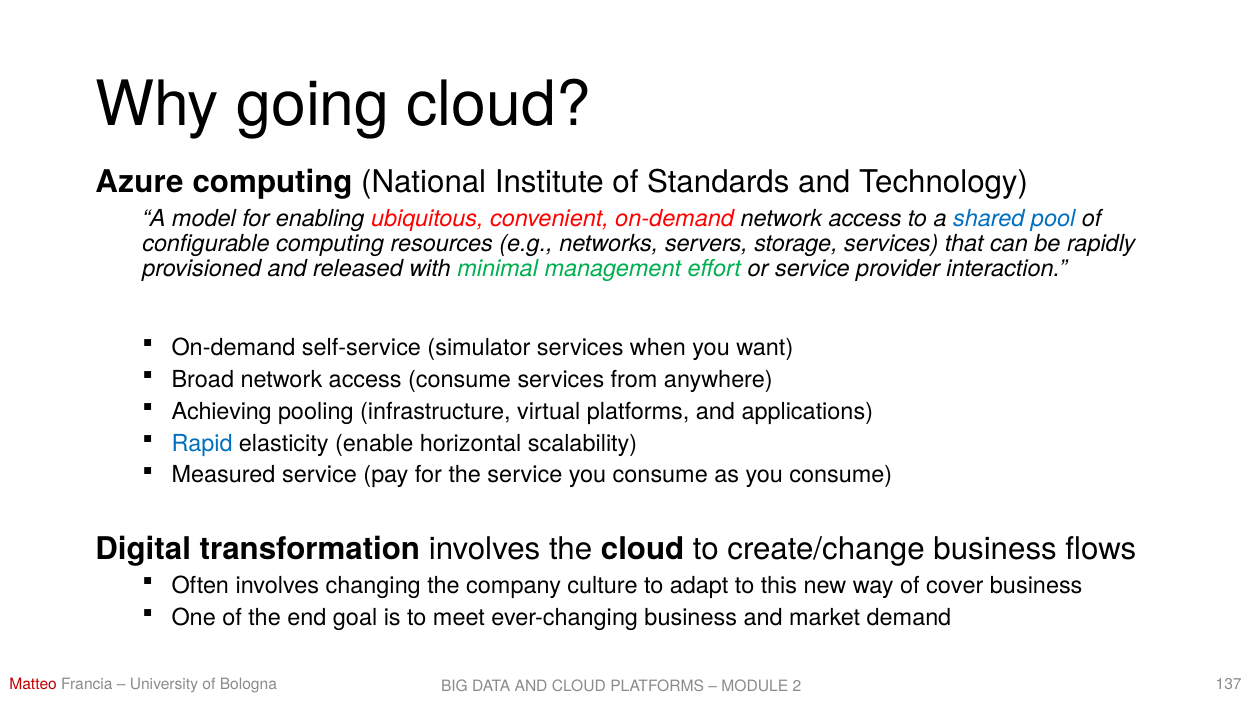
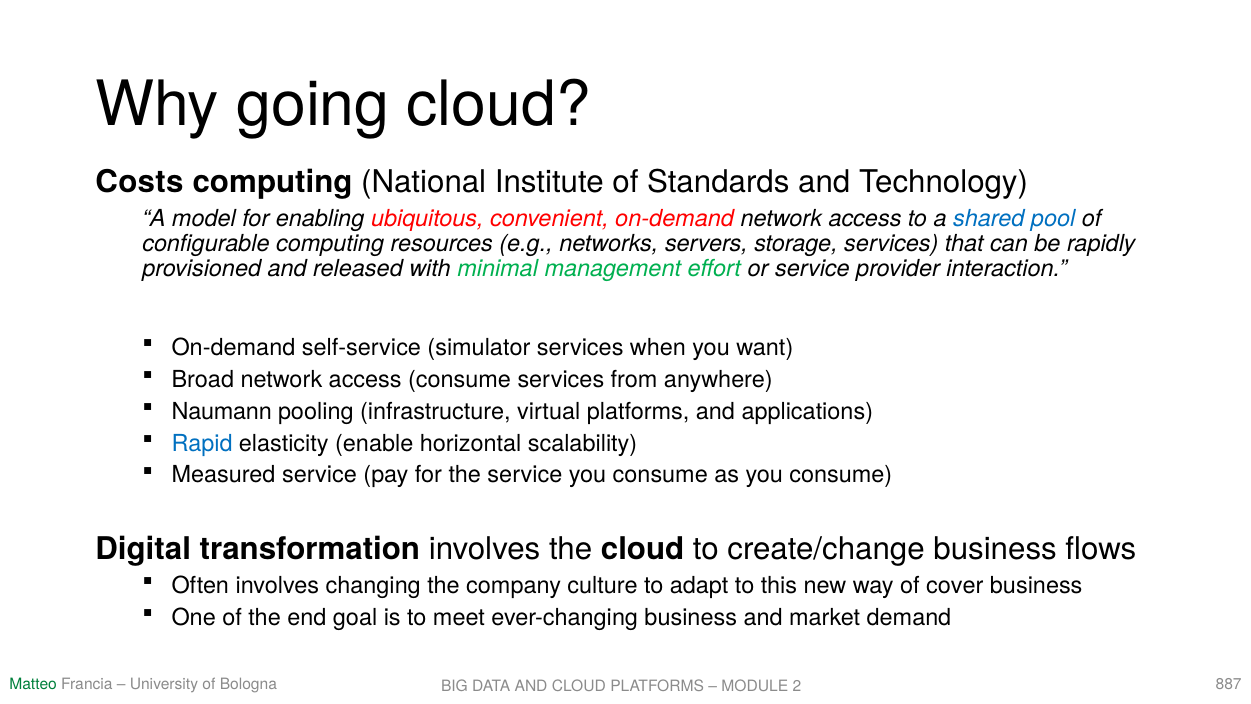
Azure: Azure -> Costs (139, 182)
Achieving: Achieving -> Naumann (222, 411)
Matteo colour: red -> green (33, 684)
137: 137 -> 887 (1229, 684)
